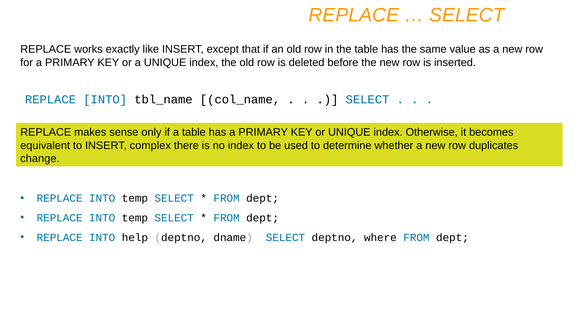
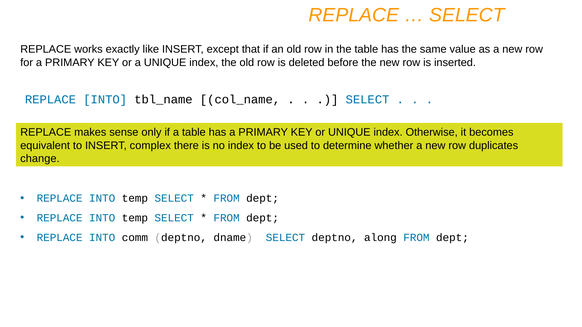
help: help -> comm (135, 238)
where: where -> along (380, 238)
